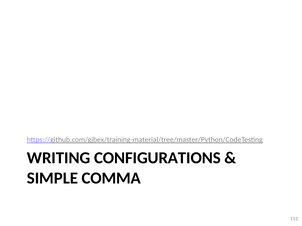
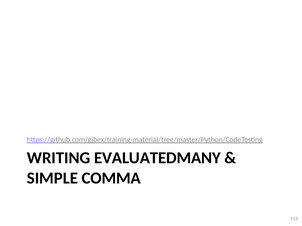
CONFIGURATIONS: CONFIGURATIONS -> EVALUATEDMANY (157, 158)
